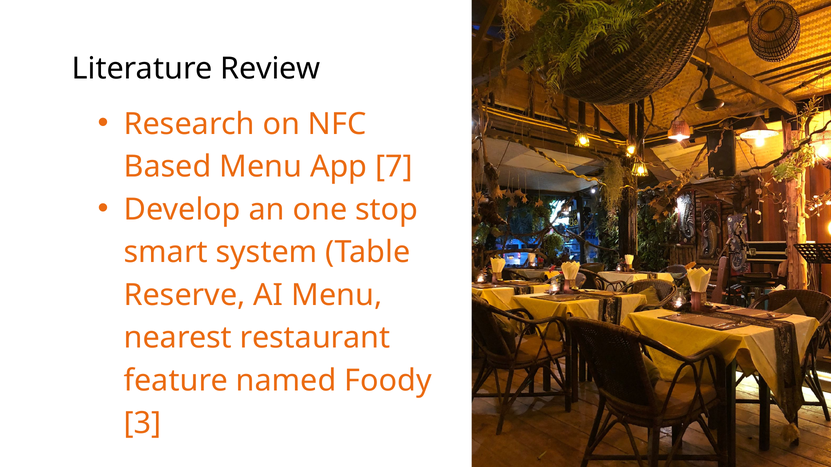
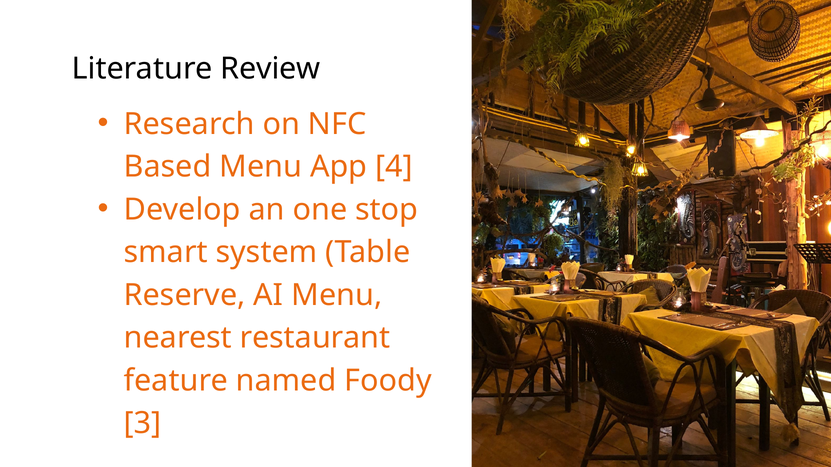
7: 7 -> 4 (394, 167)
